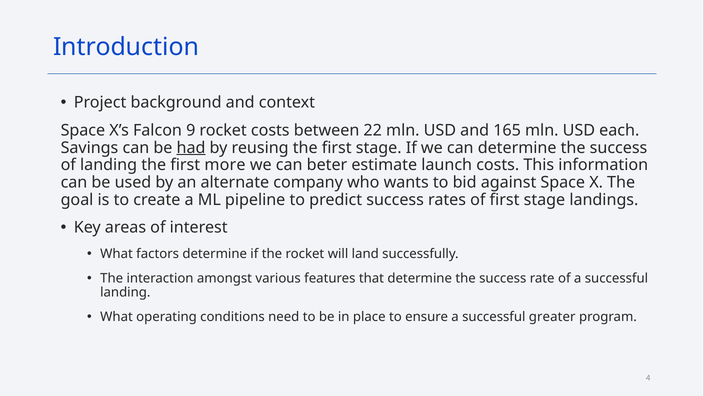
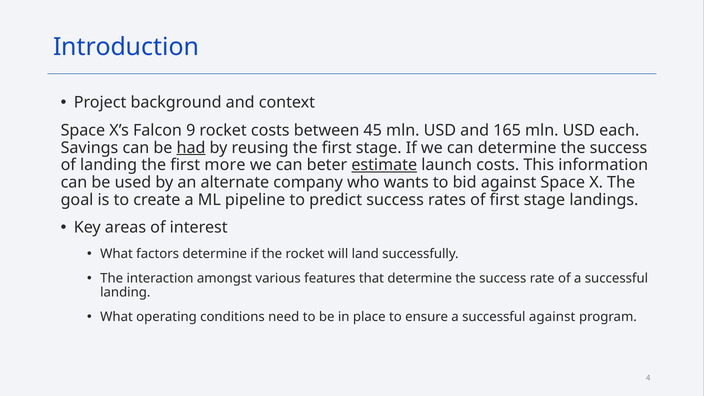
22: 22 -> 45 (373, 130)
estimate underline: none -> present (384, 165)
successful greater: greater -> against (552, 317)
